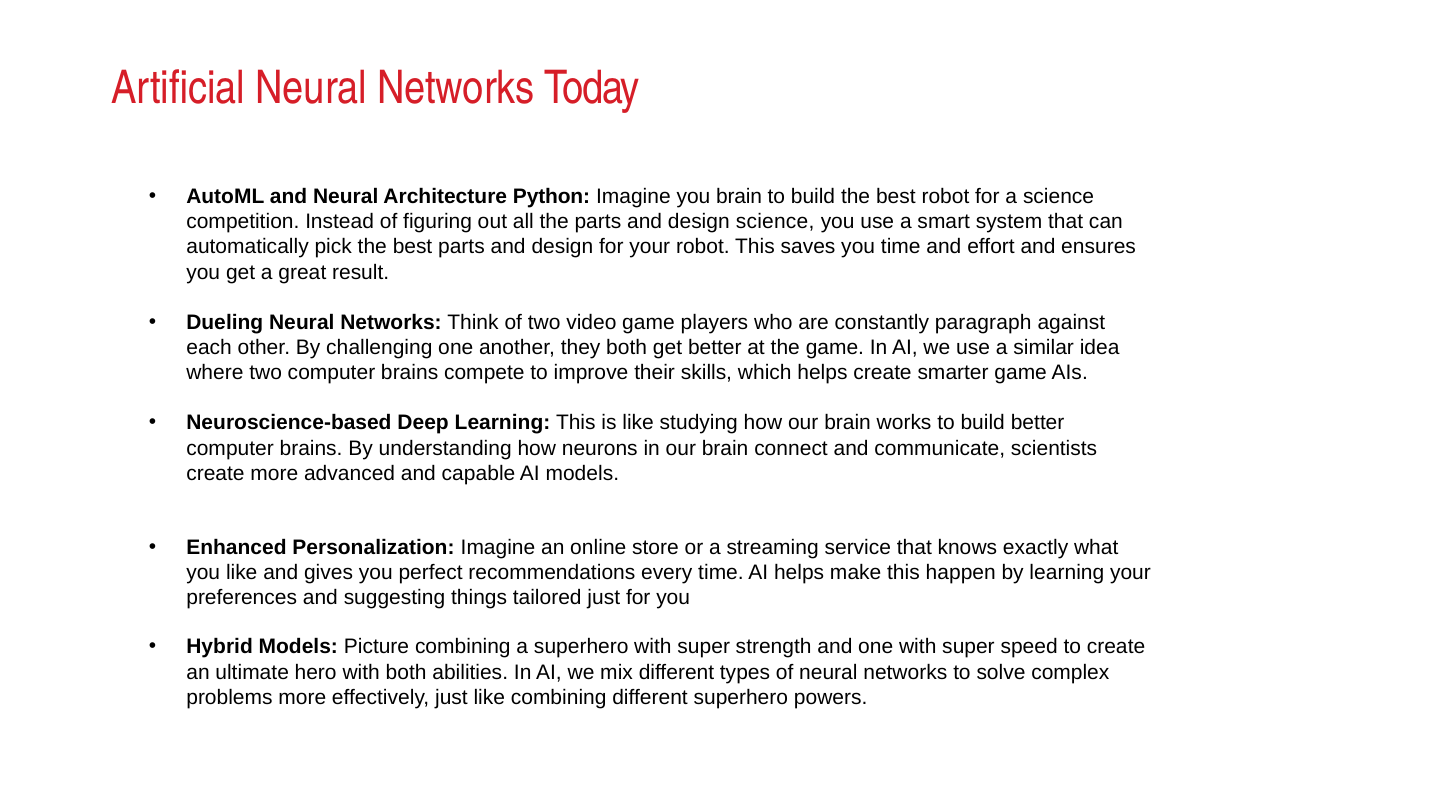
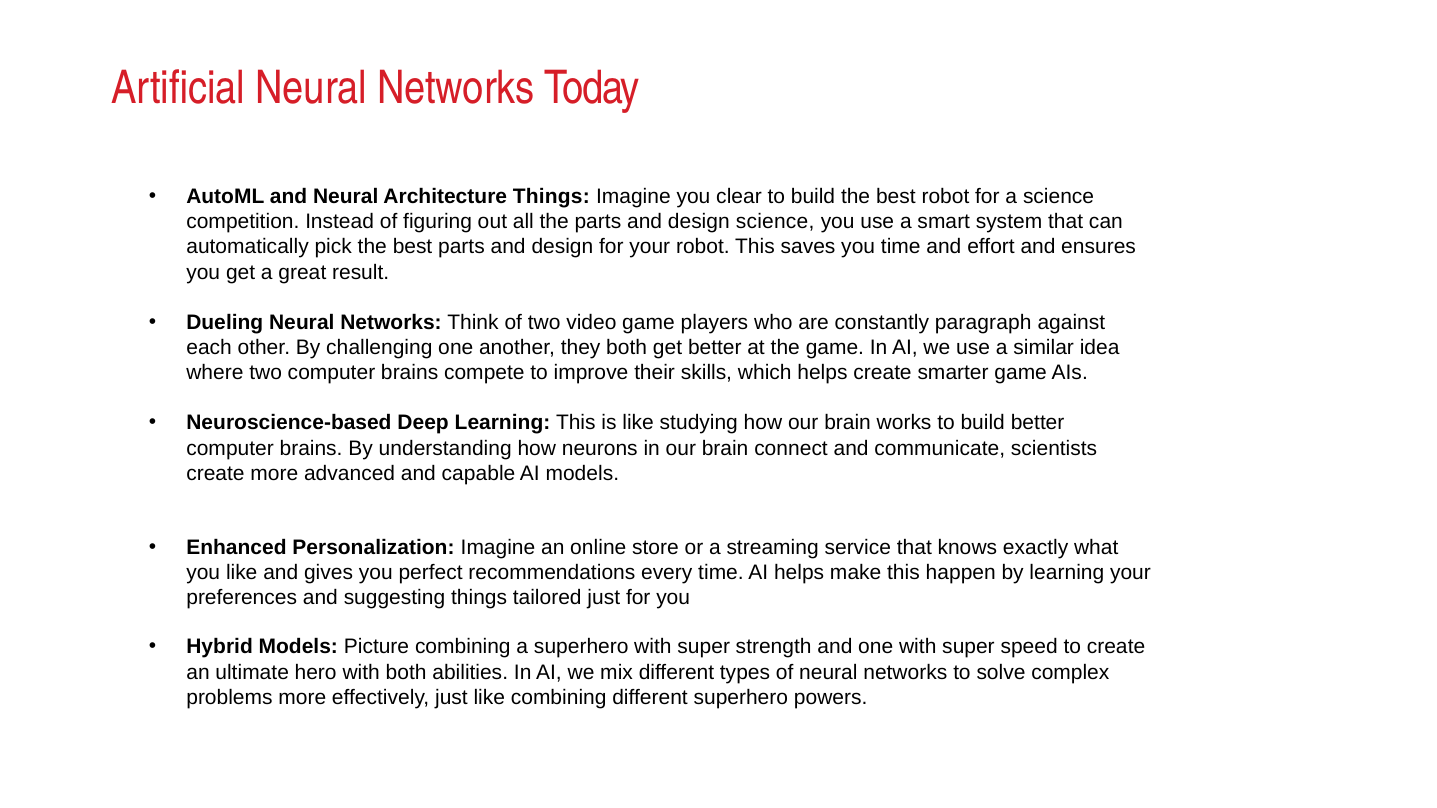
Architecture Python: Python -> Things (551, 197)
you brain: brain -> clear (739, 197)
